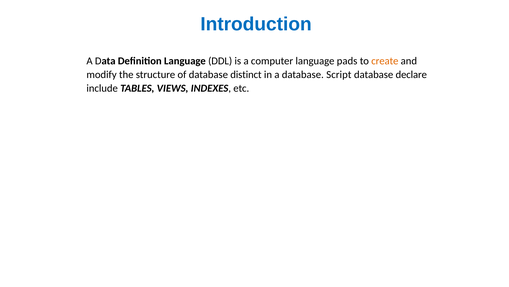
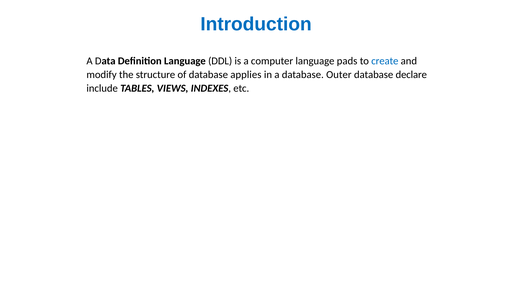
create colour: orange -> blue (385, 61)
distinct: distinct -> applies (246, 74)
Script: Script -> Outer (339, 74)
